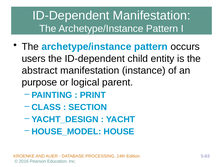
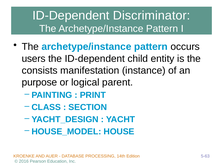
ID-Dependent Manifestation: Manifestation -> Discriminator (152, 16)
abstract: abstract -> consists (40, 71)
